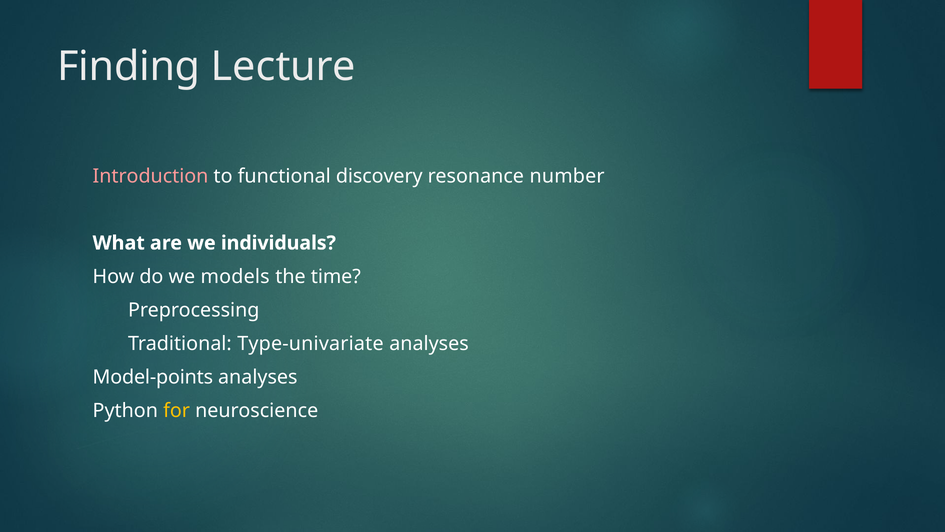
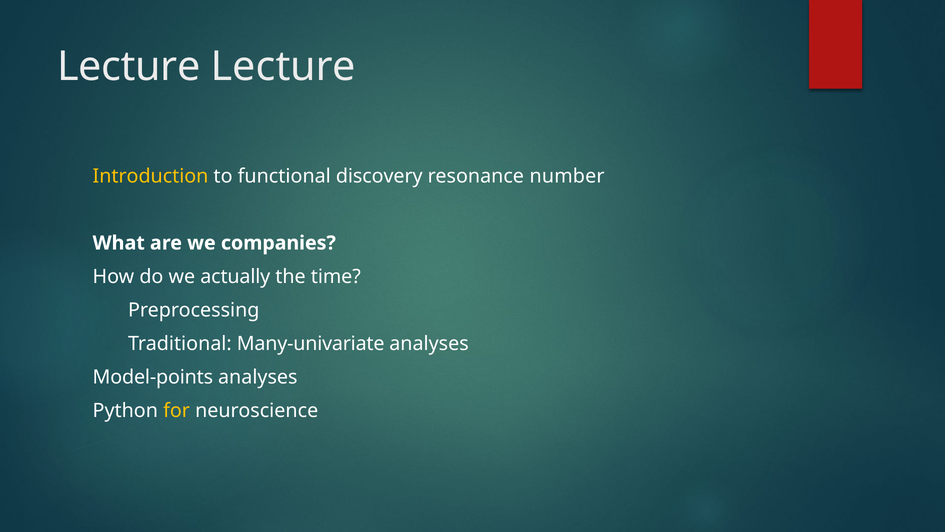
Finding: Finding -> Lecture (129, 66)
Introduction colour: pink -> yellow (151, 176)
individuals: individuals -> companies (278, 243)
models: models -> actually (235, 276)
Type-univariate: Type-univariate -> Many-univariate (311, 343)
